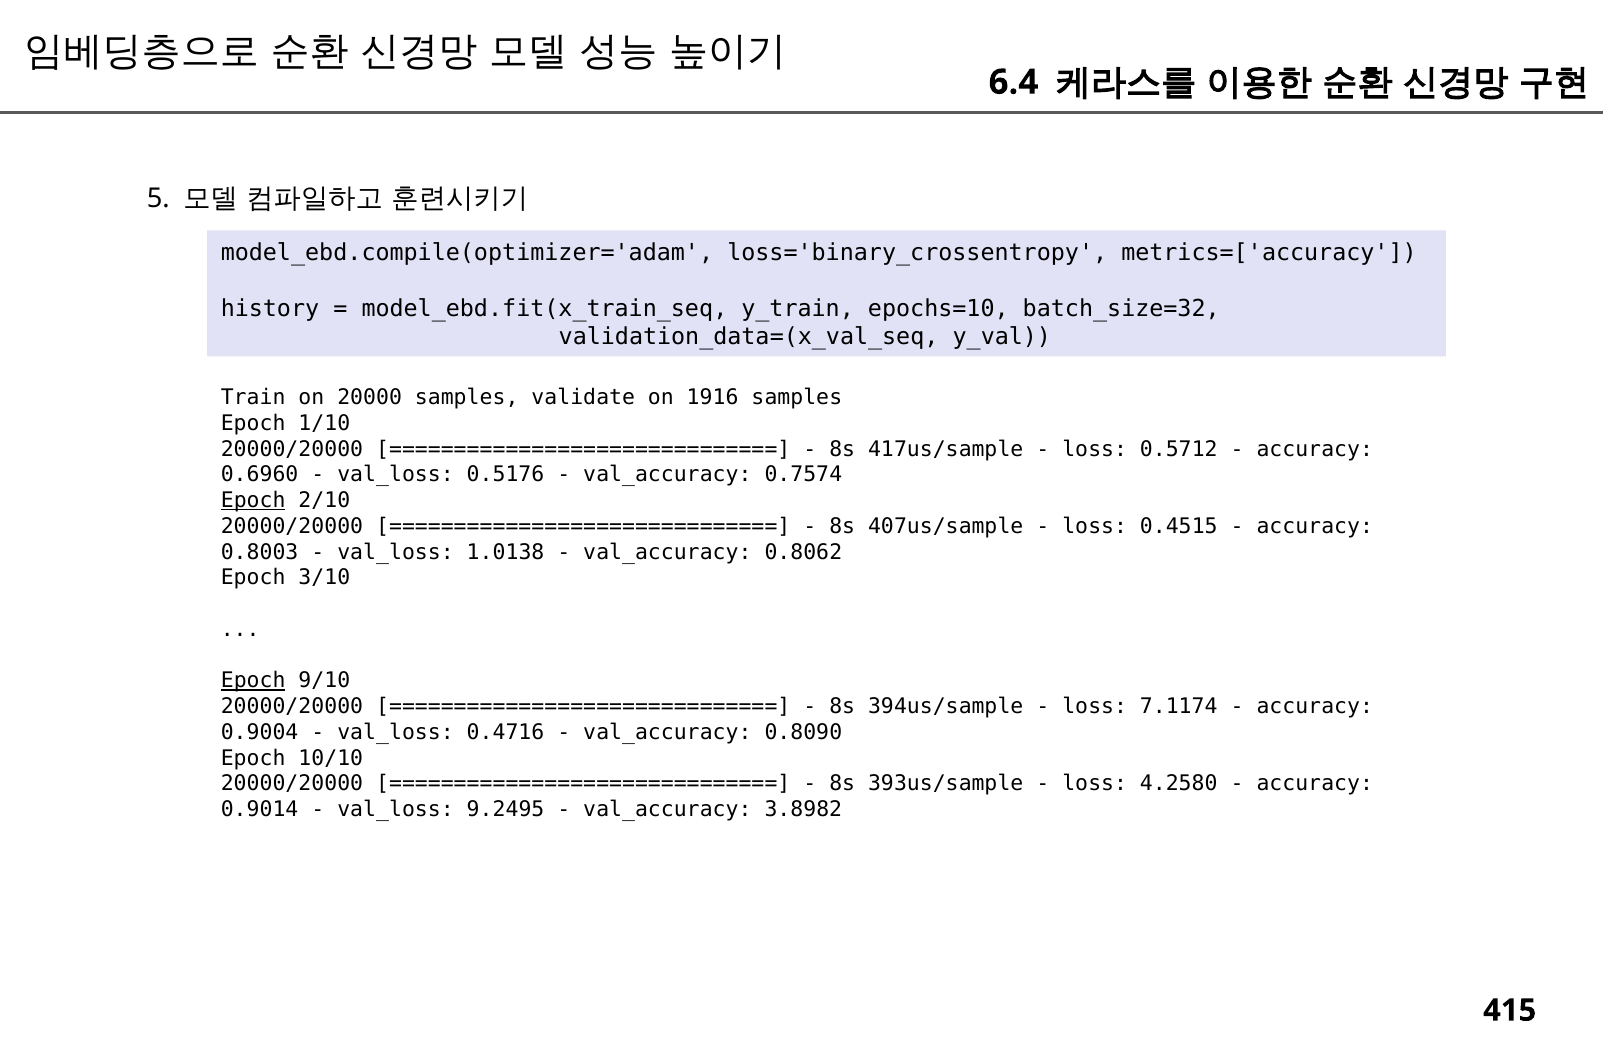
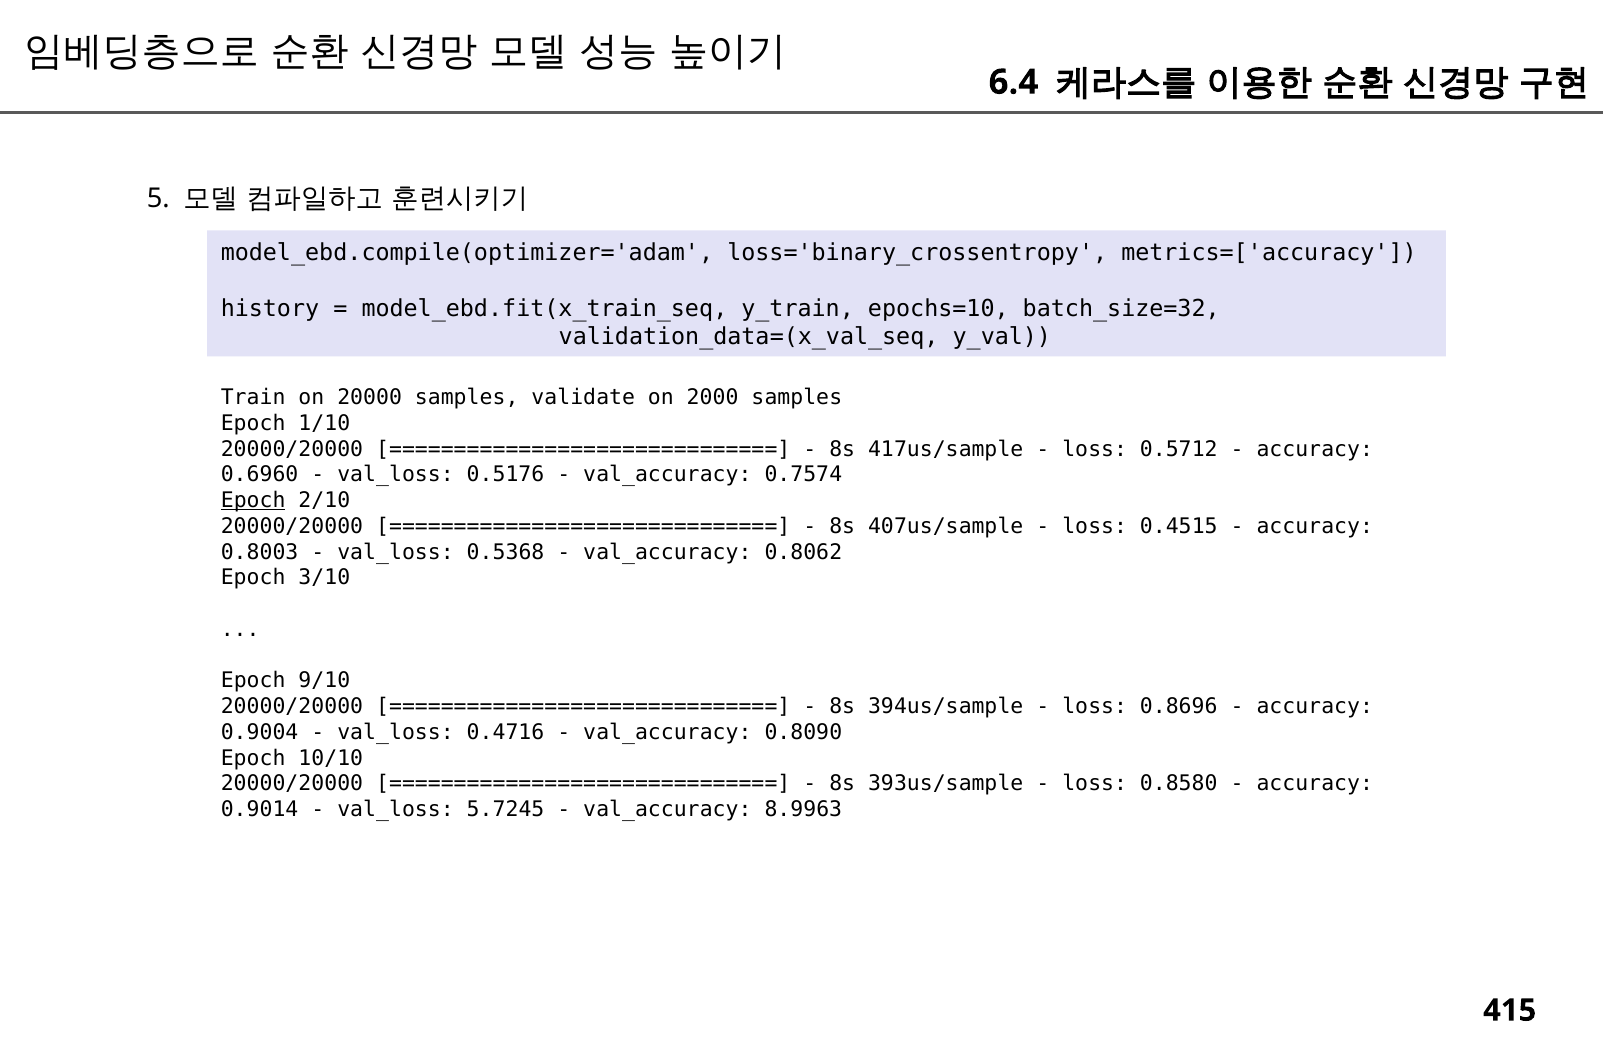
1916: 1916 -> 2000 (713, 397)
1.0138: 1.0138 -> 0.5368 (506, 552)
Epoch underline: present -> none (253, 681)
7.1174: 7.1174 -> 0.8696 (1179, 706)
4.2580: 4.2580 -> 0.8580 (1179, 784)
9.2495: 9.2495 -> 5.7245 (506, 809)
3.8982: 3.8982 -> 8.9963 (803, 809)
